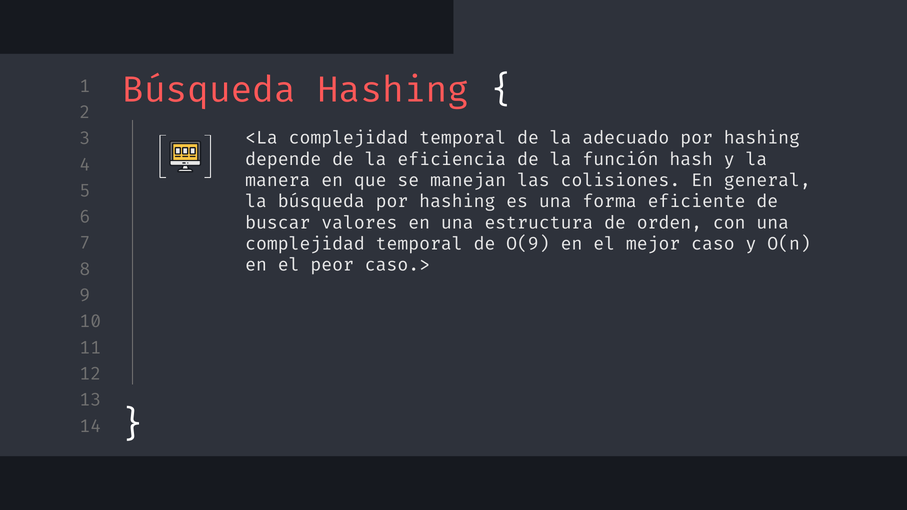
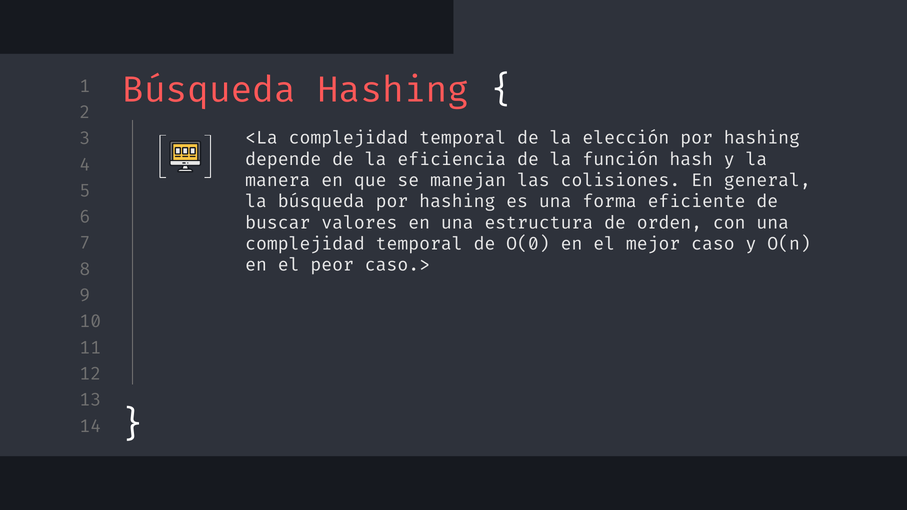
adecuado: adecuado -> elección (626, 138)
O(9: O(9 -> O(0 (528, 244)
